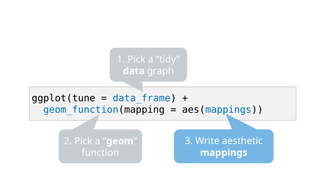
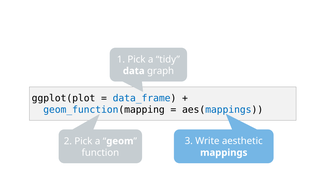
ggplot(tune: ggplot(tune -> ggplot(plot (64, 98)
